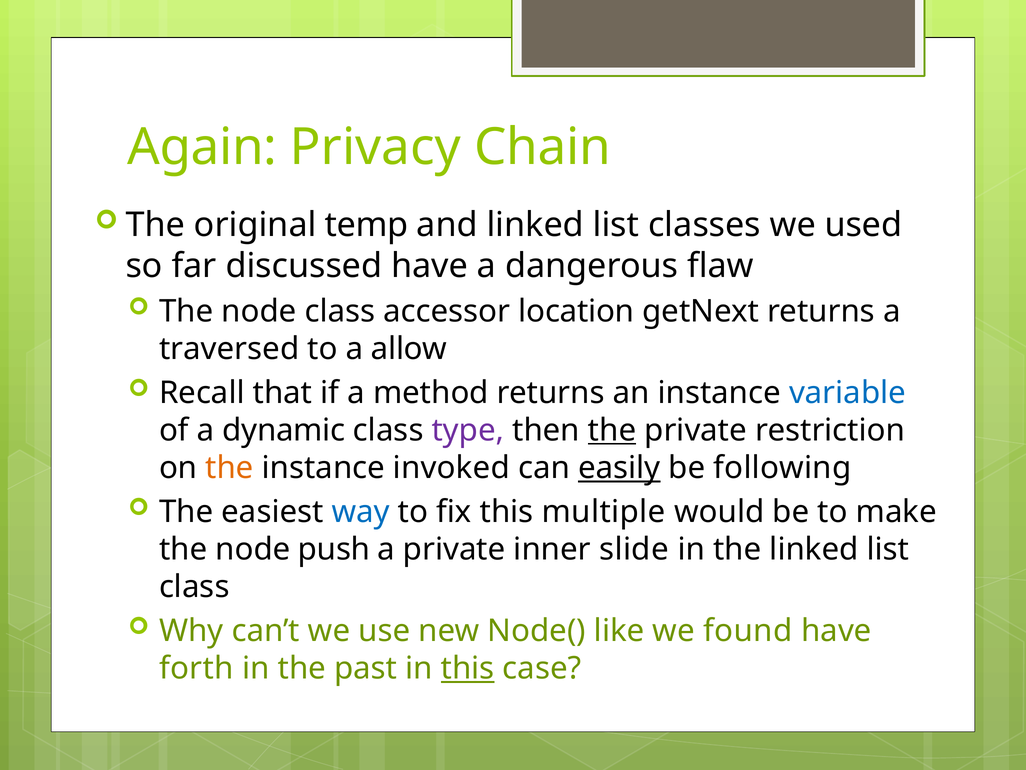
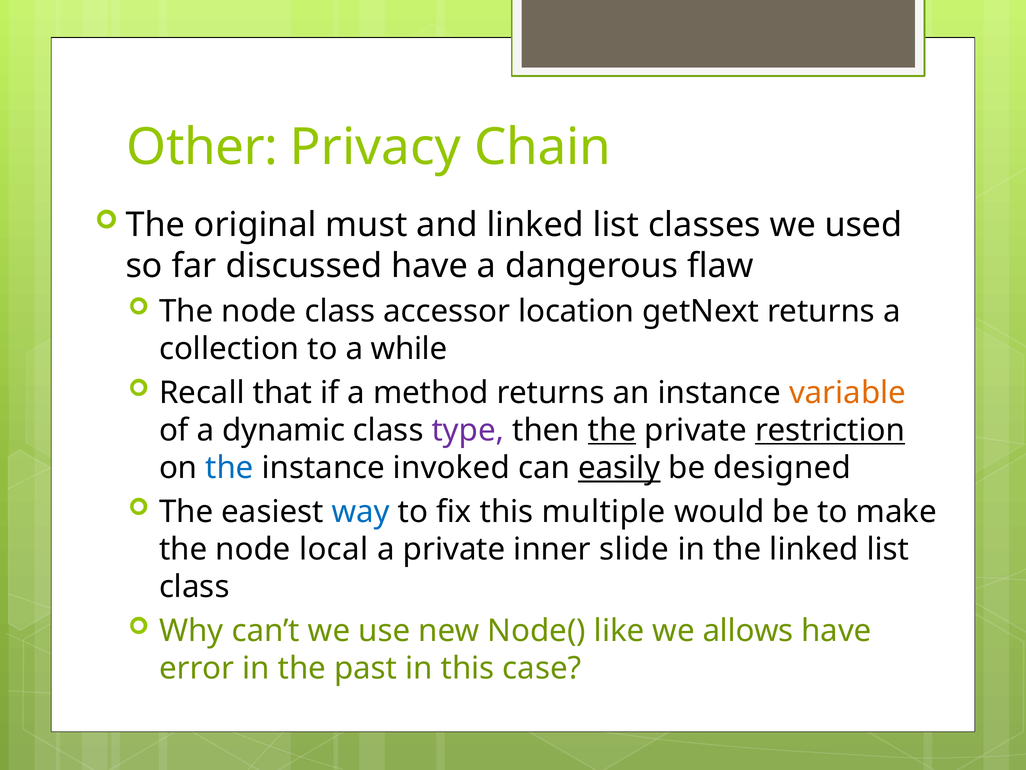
Again: Again -> Other (202, 147)
temp: temp -> must (366, 225)
traversed: traversed -> collection (229, 349)
allow: allow -> while (409, 349)
variable colour: blue -> orange (848, 392)
restriction underline: none -> present (830, 430)
the colour: orange -> blue (229, 468)
following: following -> designed (782, 468)
push: push -> local (334, 549)
found: found -> allows (748, 630)
forth: forth -> error (197, 668)
this underline: present -> none (468, 668)
